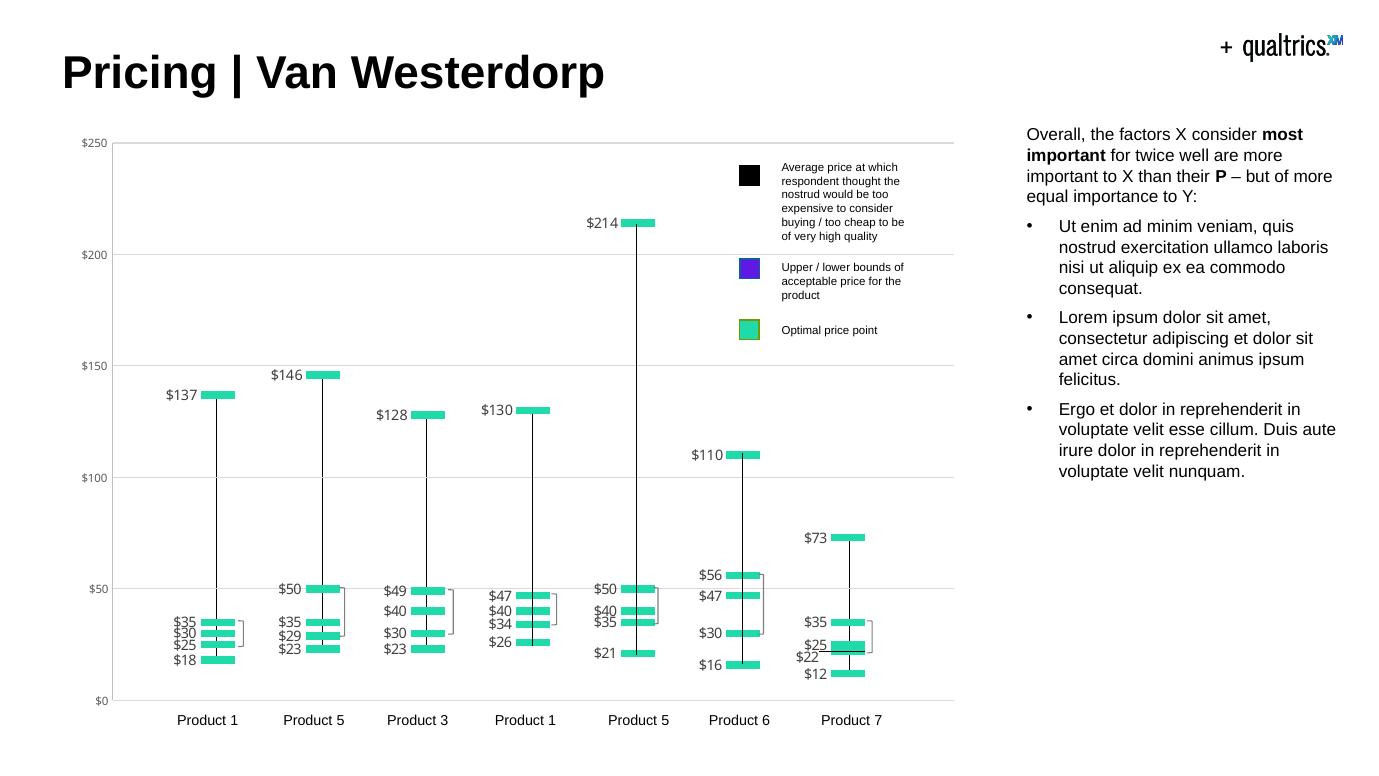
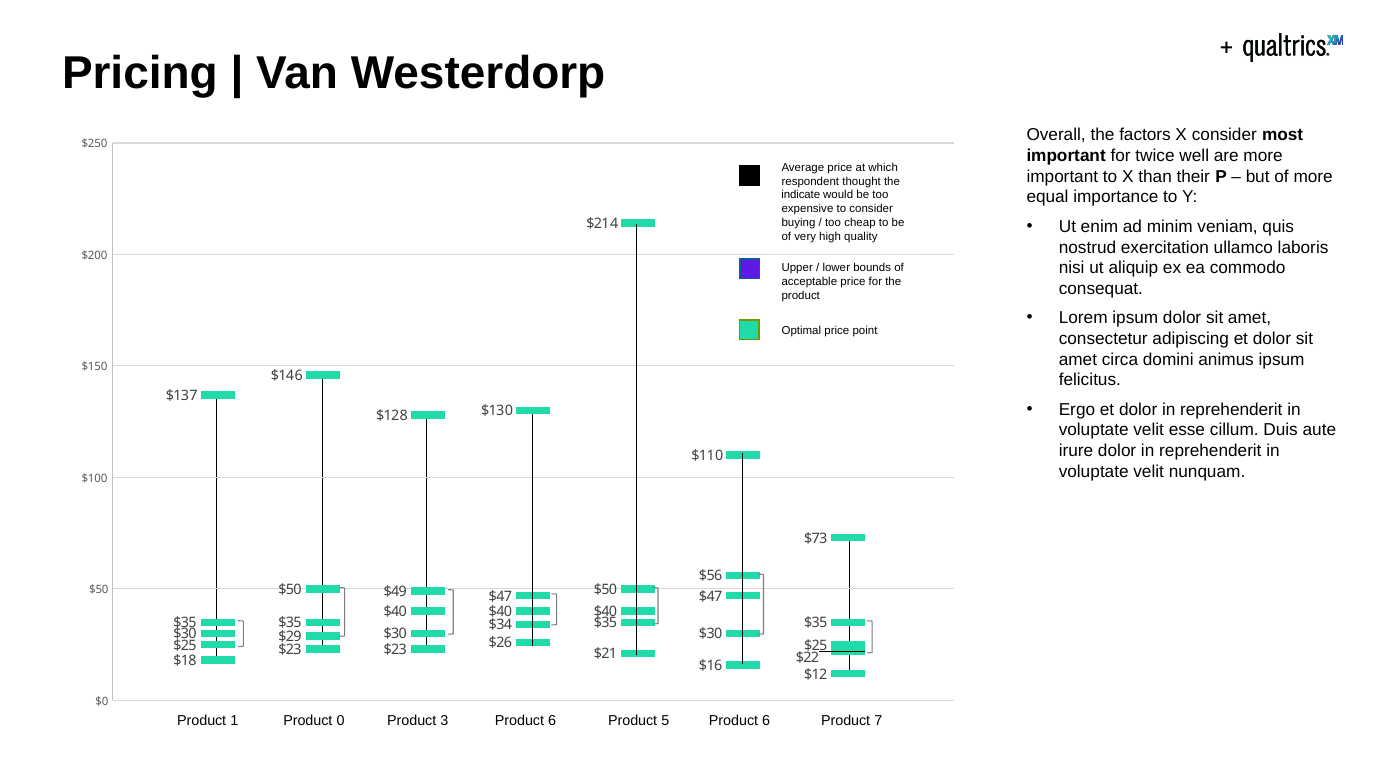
nostrud: nostrud -> indicate (801, 195)
5: 5 -> 0 (341, 720)
3 Product 1: 1 -> 6 (552, 720)
